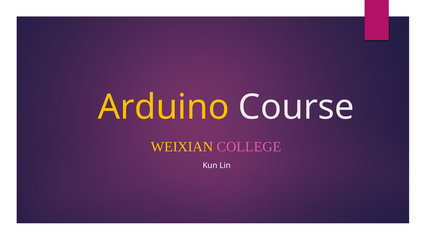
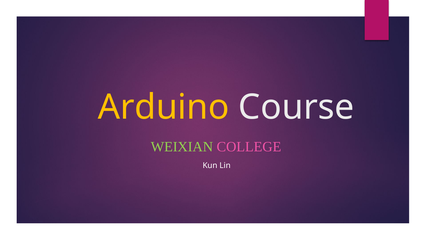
WEIXIAN colour: yellow -> light green (182, 147)
